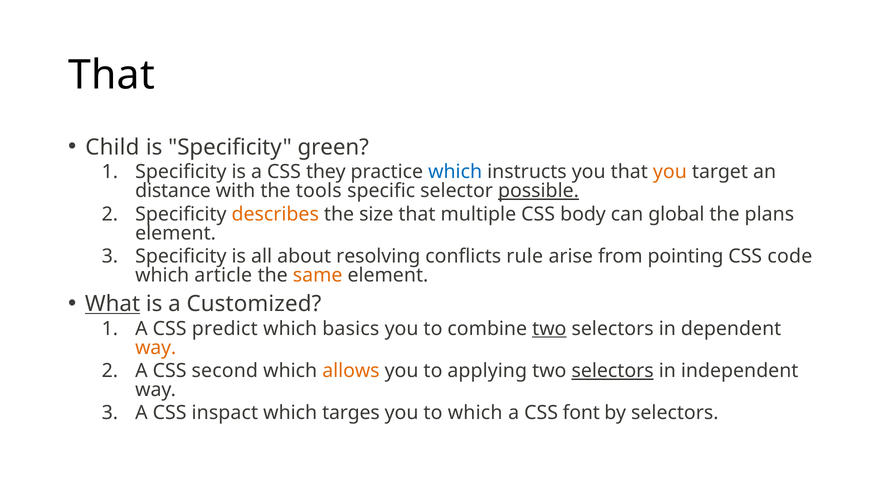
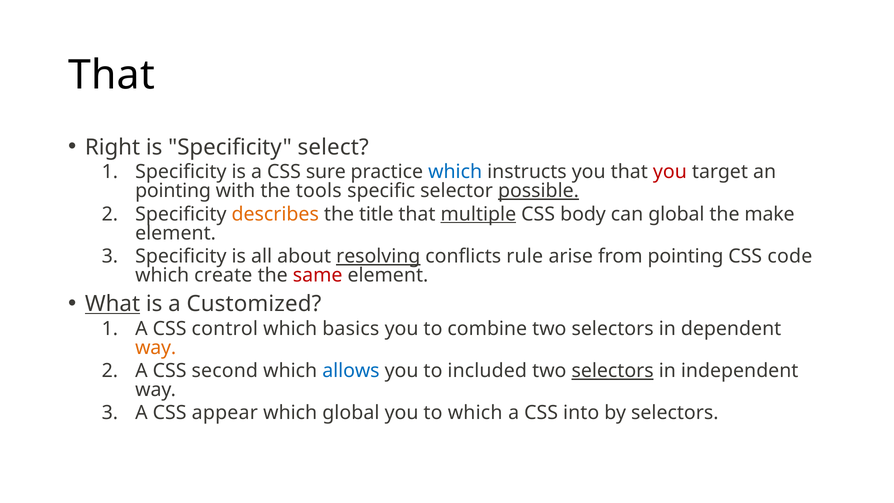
Child: Child -> Right (113, 147)
green: green -> select (333, 147)
they: they -> sure (326, 172)
you colour: orange -> red (670, 172)
distance: distance -> pointing (173, 191)
size: size -> title (376, 214)
multiple underline: none -> present (478, 214)
plans: plans -> make (770, 214)
resolving underline: none -> present (378, 256)
article: article -> create (223, 275)
same colour: orange -> red (318, 275)
predict: predict -> control (225, 329)
two underline: present -> none (549, 329)
allows colour: orange -> blue (351, 371)
applying: applying -> included (487, 371)
inspact: inspact -> appear (225, 413)
which targes: targes -> global (351, 413)
font: font -> into (581, 413)
